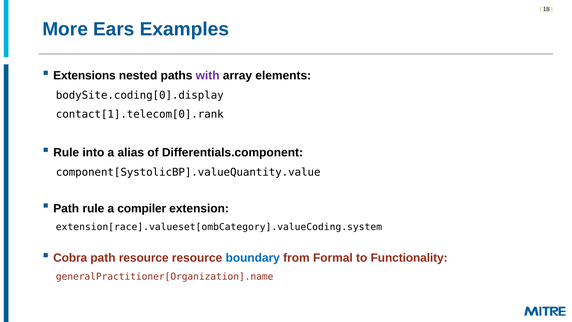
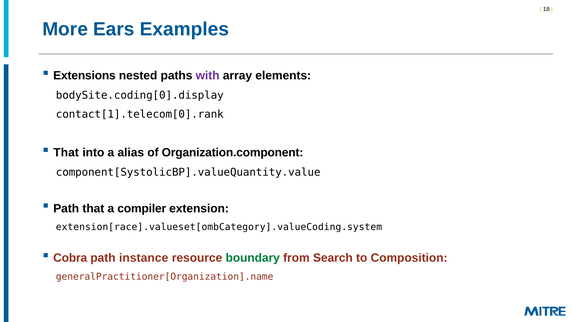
Rule: Rule -> That (66, 152)
Differentials.component: Differentials.component -> Organization.component (233, 152)
Path rule: rule -> that (93, 208)
path resource: resource -> instance (144, 258)
boundary colour: blue -> green (253, 258)
Formal: Formal -> Search (333, 258)
Functionality: Functionality -> Composition (409, 258)
